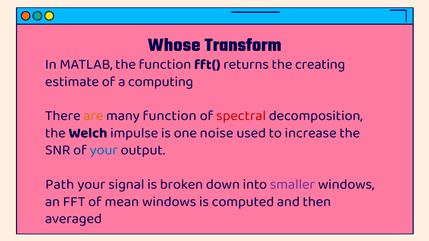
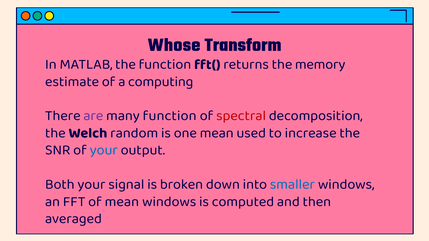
creating: creating -> memory (320, 64)
are colour: orange -> purple (93, 116)
impulse: impulse -> random (134, 133)
one noise: noise -> mean (217, 133)
Path: Path -> Both (60, 184)
smaller colour: purple -> blue (292, 184)
